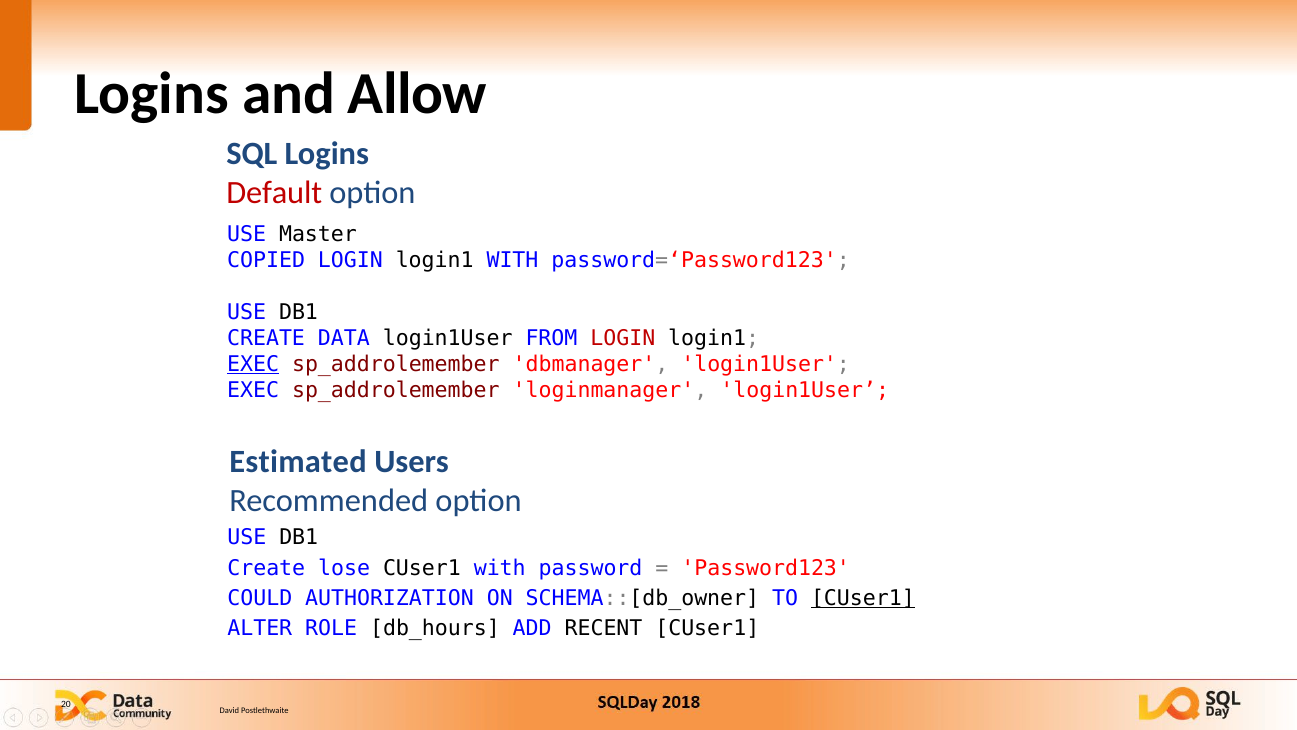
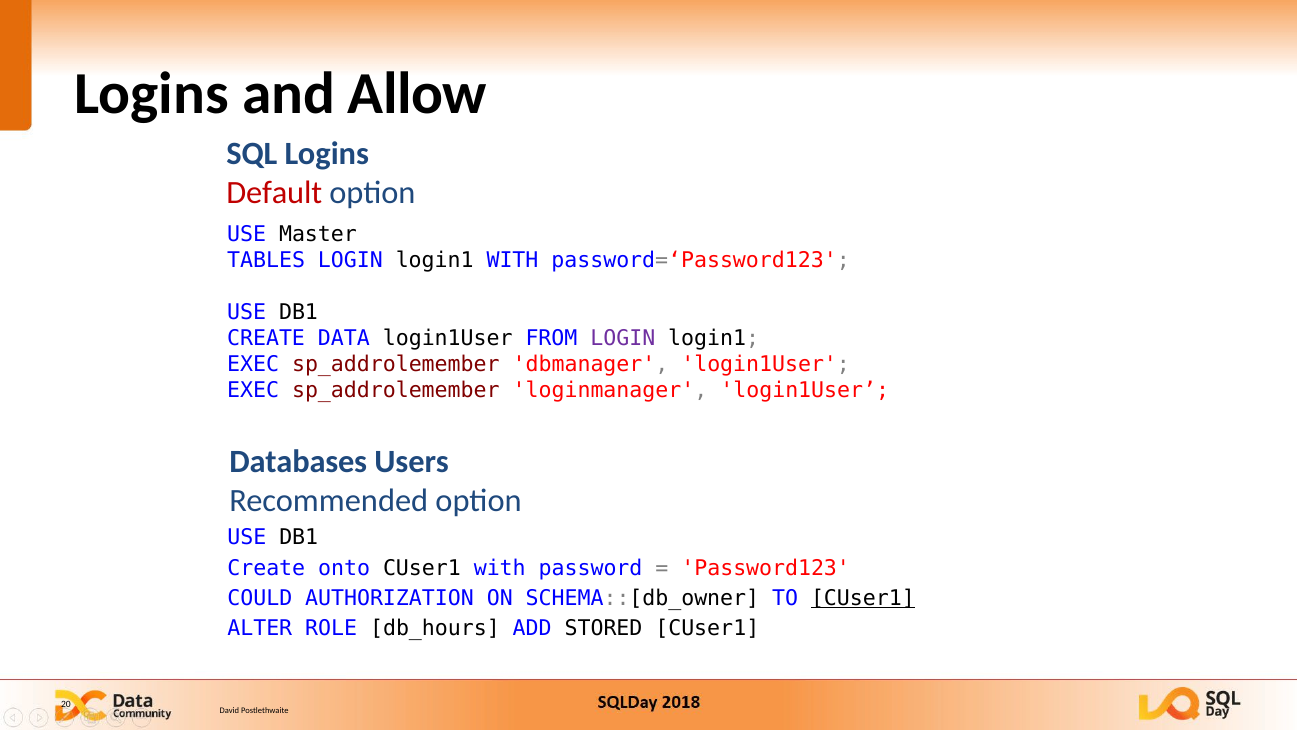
COPIED: COPIED -> TABLES (266, 260)
LOGIN colour: red -> purple (623, 338)
EXEC underline: present -> none (253, 364)
Estimated: Estimated -> Databases (298, 462)
lose: lose -> onto (344, 568)
RECENT: RECENT -> STORED (604, 628)
